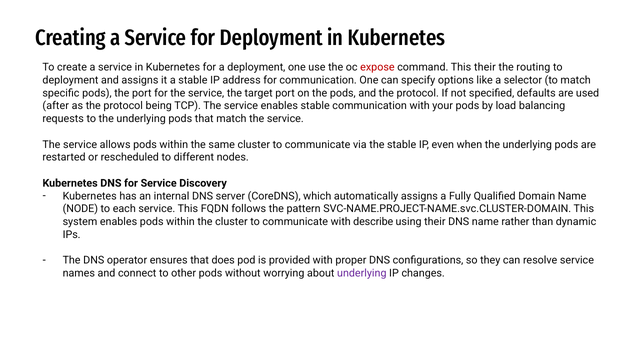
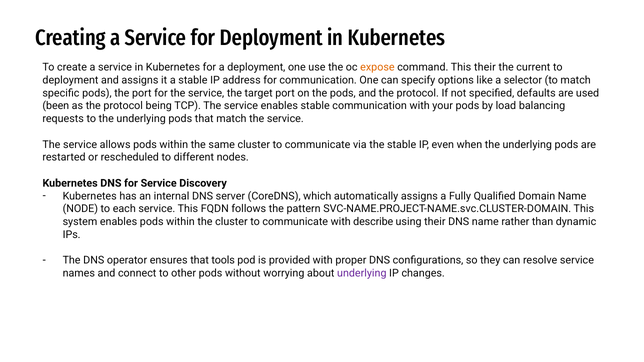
expose colour: red -> orange (377, 67)
routing: routing -> current (533, 67)
after: after -> been (56, 106)
does: does -> tools (223, 261)
